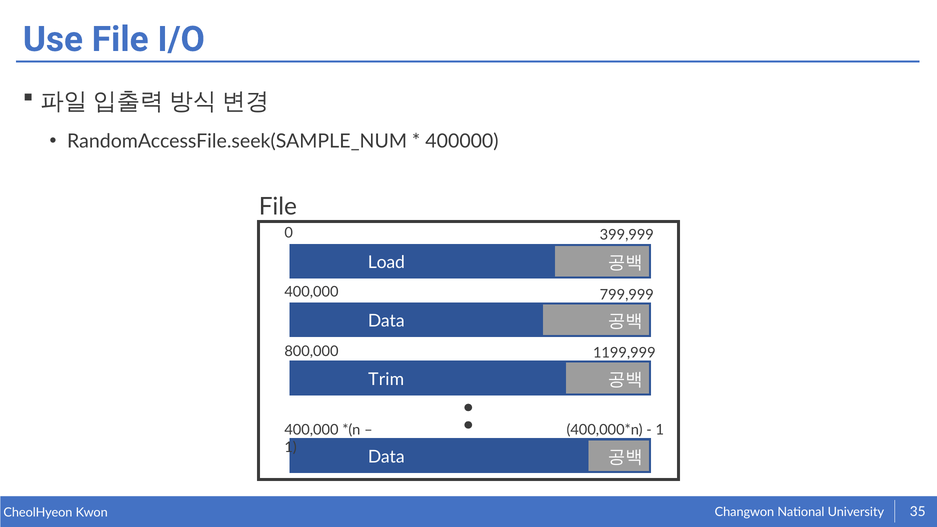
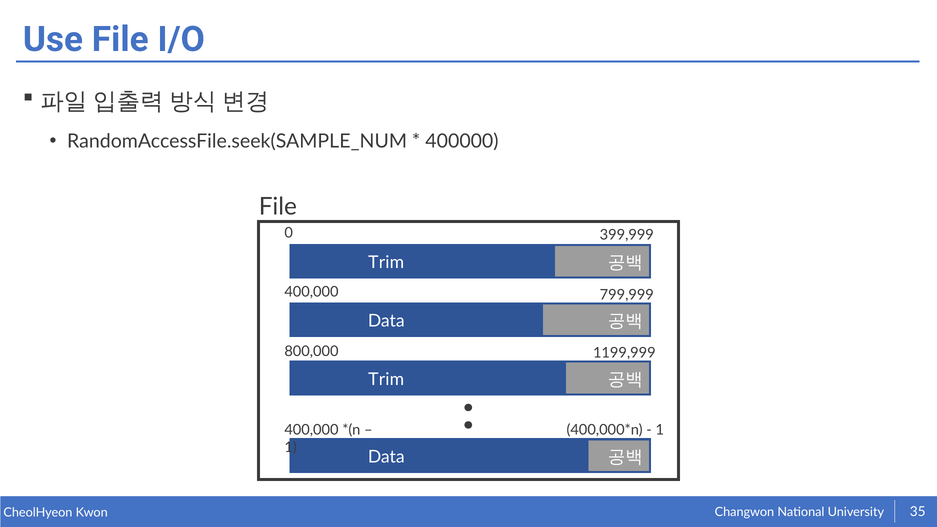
Load: Load -> Trim (386, 262)
